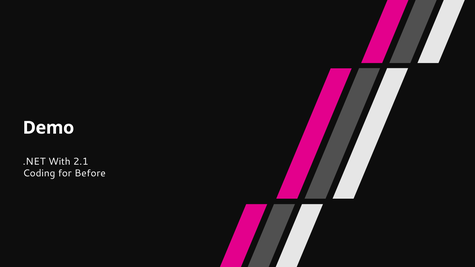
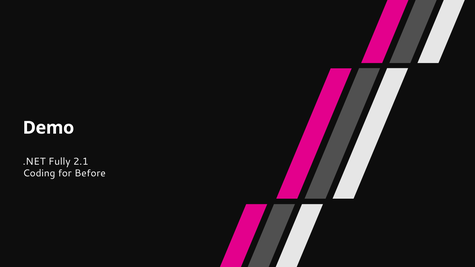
With: With -> Fully (59, 162)
